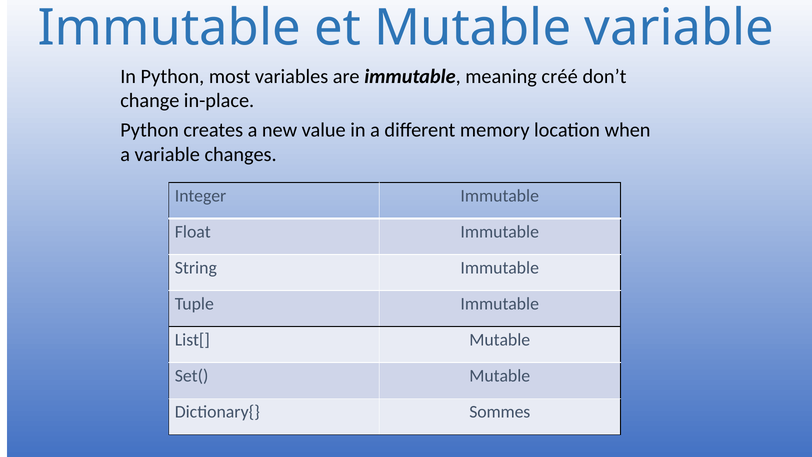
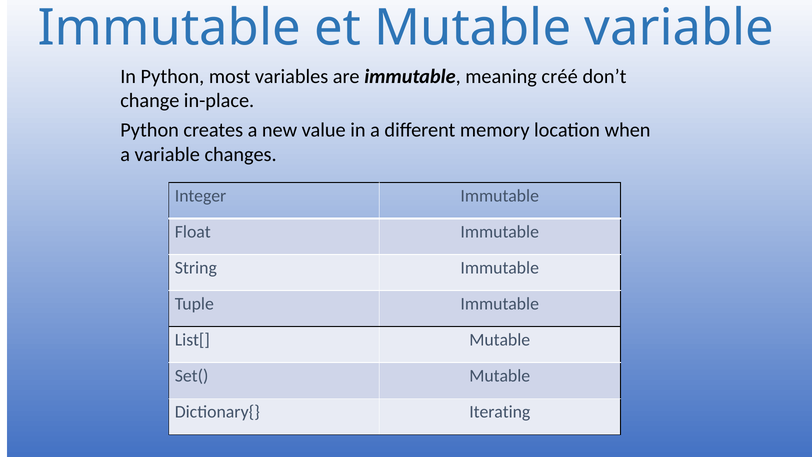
Sommes: Sommes -> Iterating (500, 412)
